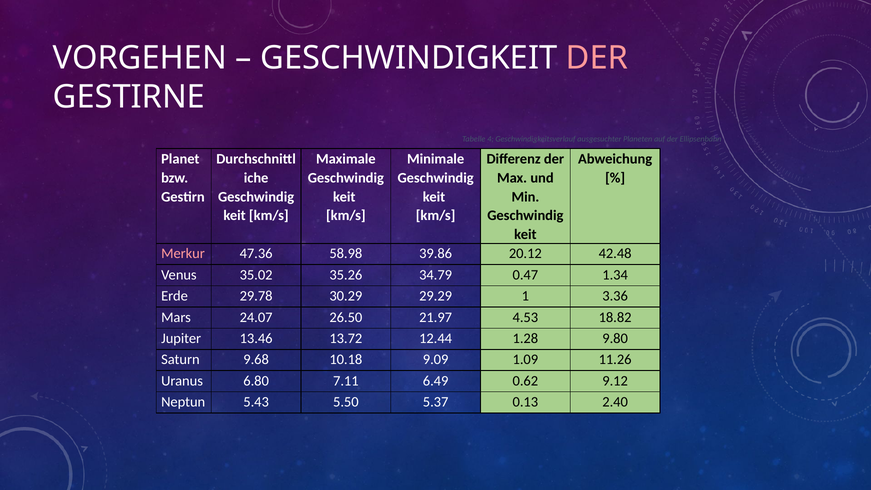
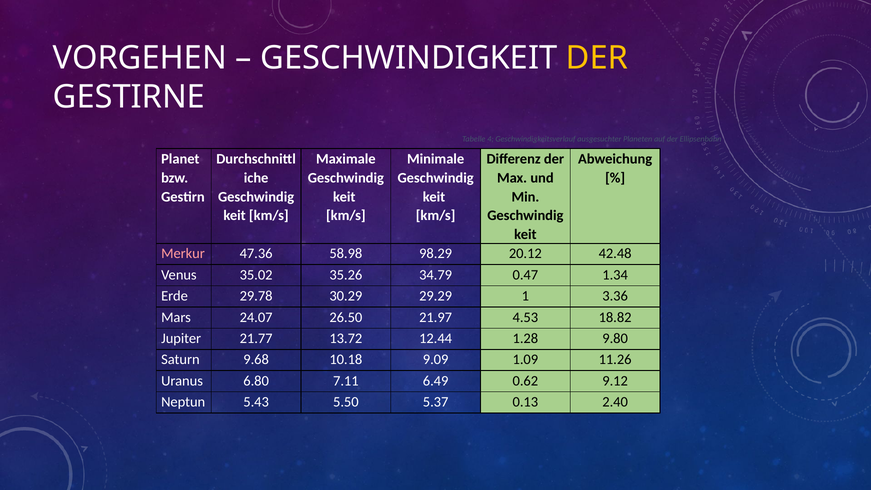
DER colour: pink -> yellow (597, 58)
39.86: 39.86 -> 98.29 (436, 254)
13.46: 13.46 -> 21.77 (256, 338)
